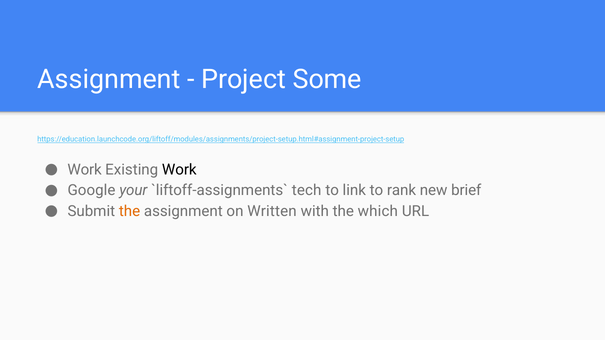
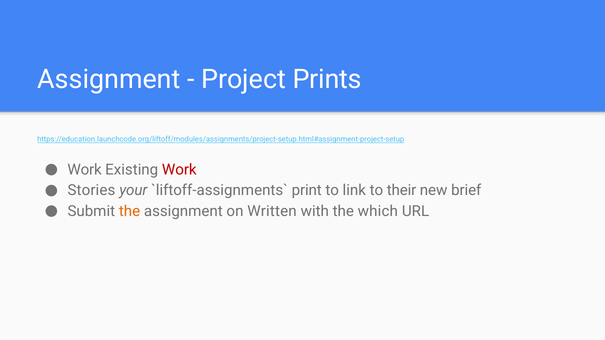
Some: Some -> Prints (327, 79)
Work colour: black -> red (179, 170)
Google: Google -> Stories (91, 191)
tech: tech -> print (307, 191)
rank: rank -> their (402, 191)
